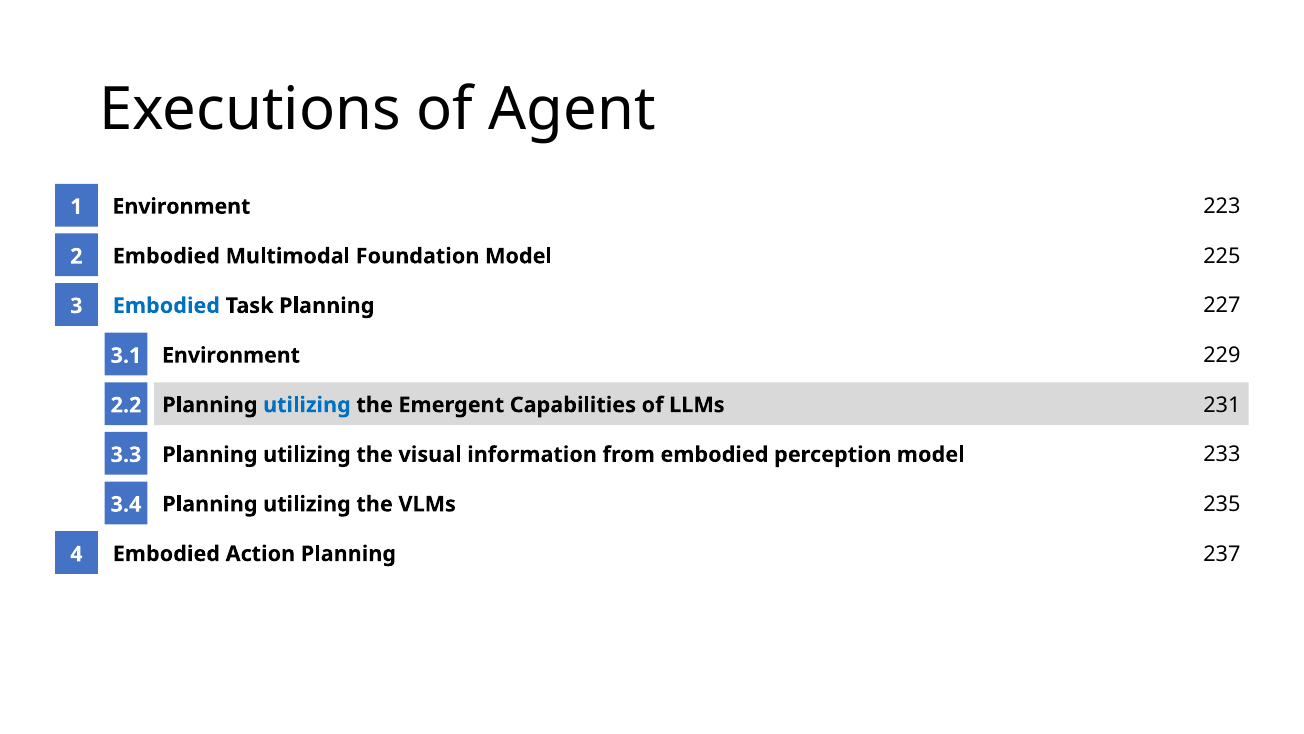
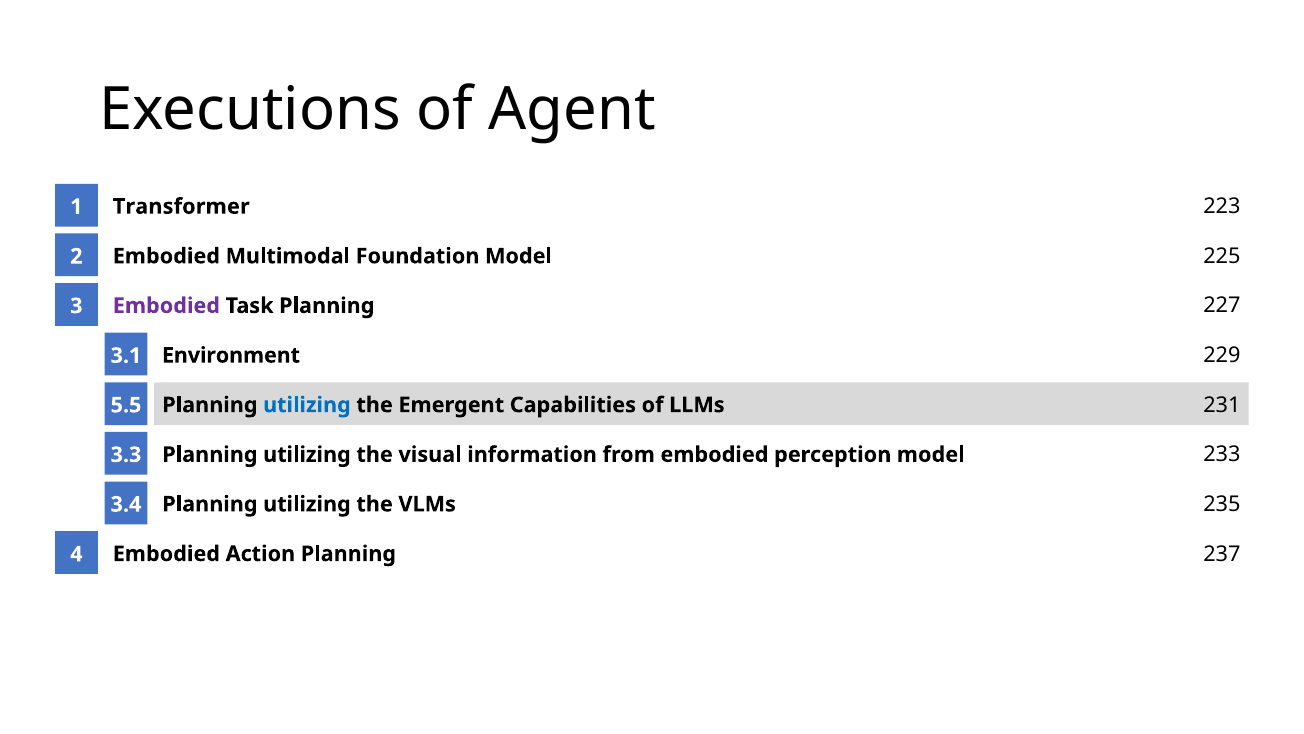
Environment: Environment -> Transformer (181, 206)
Embodied colour: blue -> purple (166, 306)
2.2: 2.2 -> 5.5 (126, 405)
